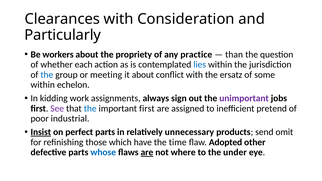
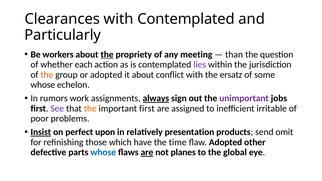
with Consideration: Consideration -> Contemplated (186, 19)
the underline: none -> present (107, 54)
practice: practice -> meeting (196, 54)
lies colour: blue -> purple (200, 65)
the colour: blue -> orange (47, 75)
or meeting: meeting -> adopted (106, 75)
within: within -> whose (43, 85)
kidding: kidding -> rumors (54, 98)
always underline: none -> present (156, 98)
the colour: blue -> orange (90, 109)
pretend: pretend -> irritable (272, 109)
industrial: industrial -> problems (70, 119)
perfect parts: parts -> upon (105, 132)
unnecessary: unnecessary -> presentation (189, 132)
where: where -> planes (183, 152)
under: under -> global (235, 152)
